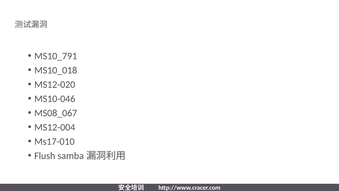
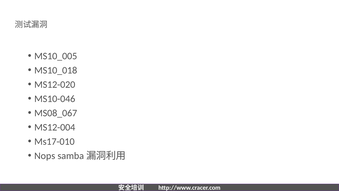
MS10_791: MS10_791 -> MS10_005 (56, 56)
Flush: Flush -> Nops (45, 155)
